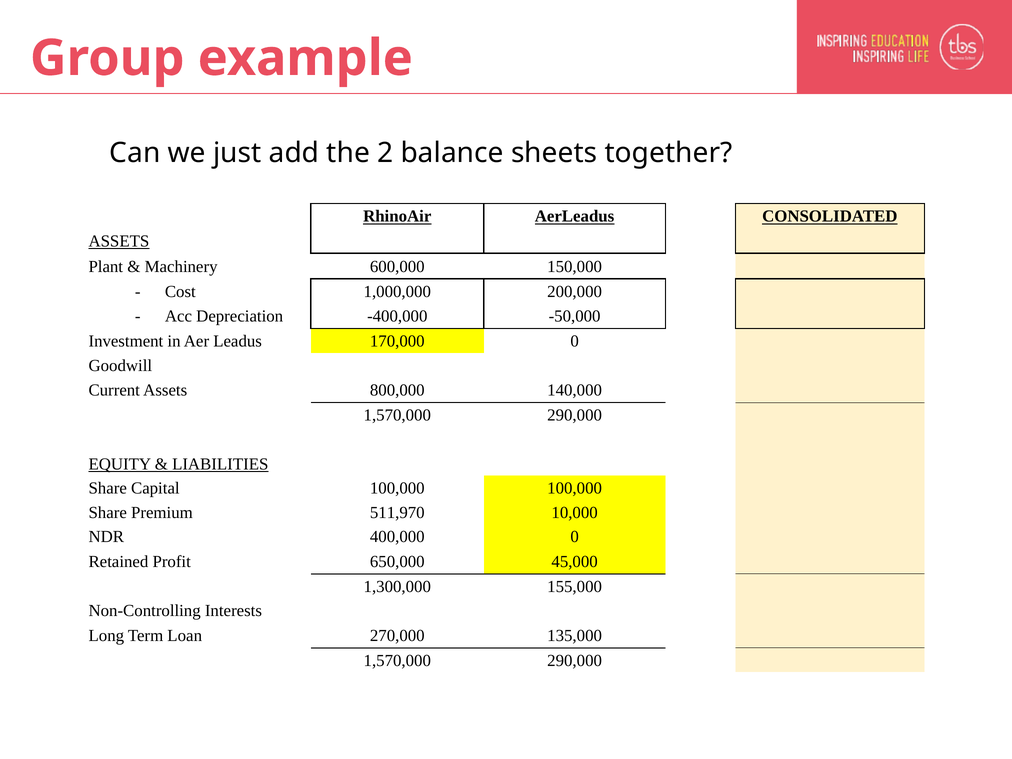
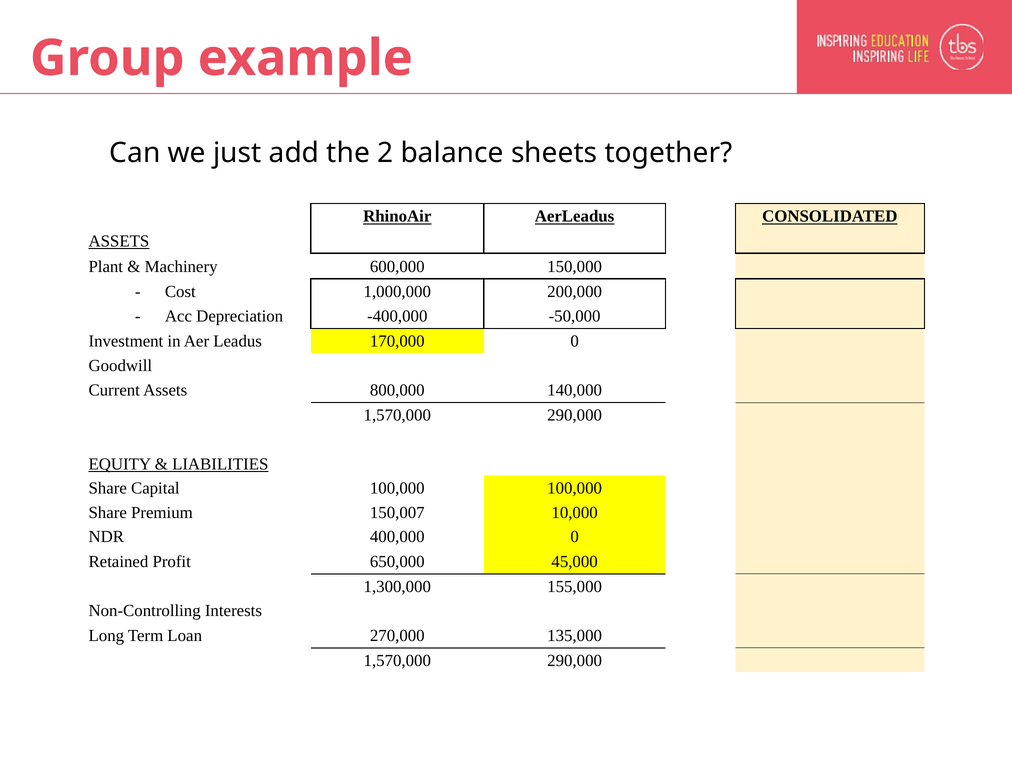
511,970: 511,970 -> 150,007 (397, 513)
